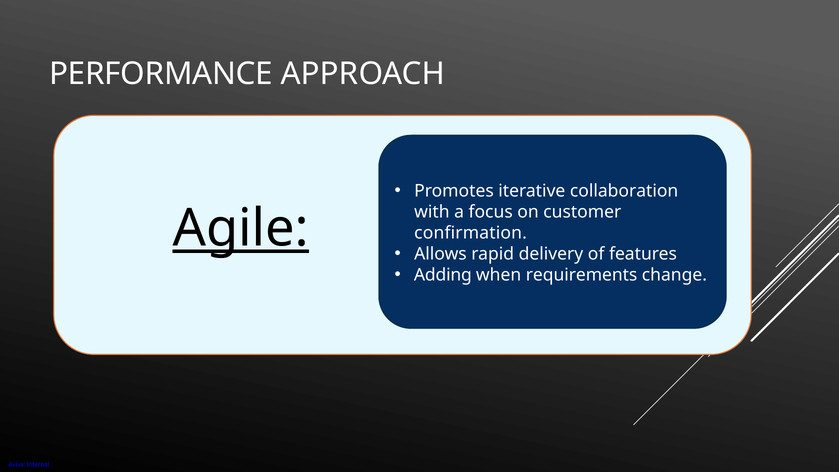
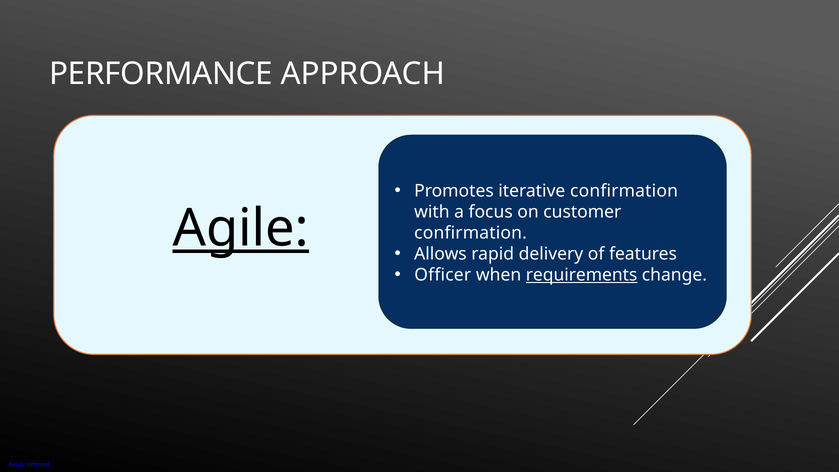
iterative collaboration: collaboration -> confirmation (624, 191)
Adding: Adding -> Officer (443, 275)
requirements underline: none -> present (582, 275)
